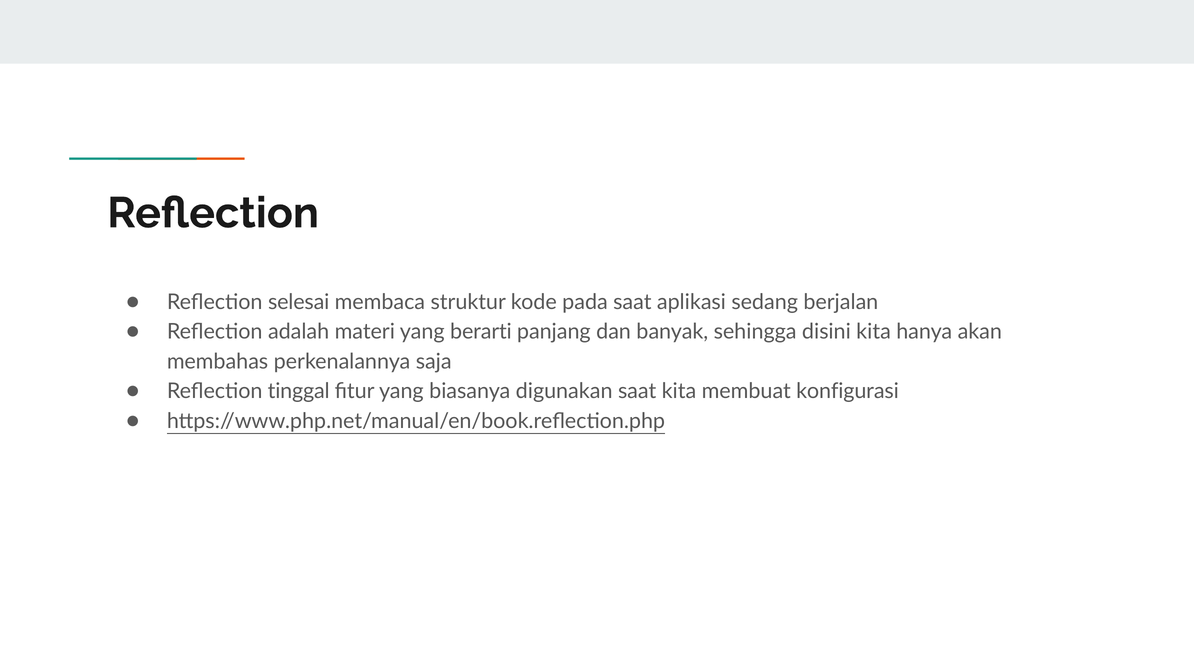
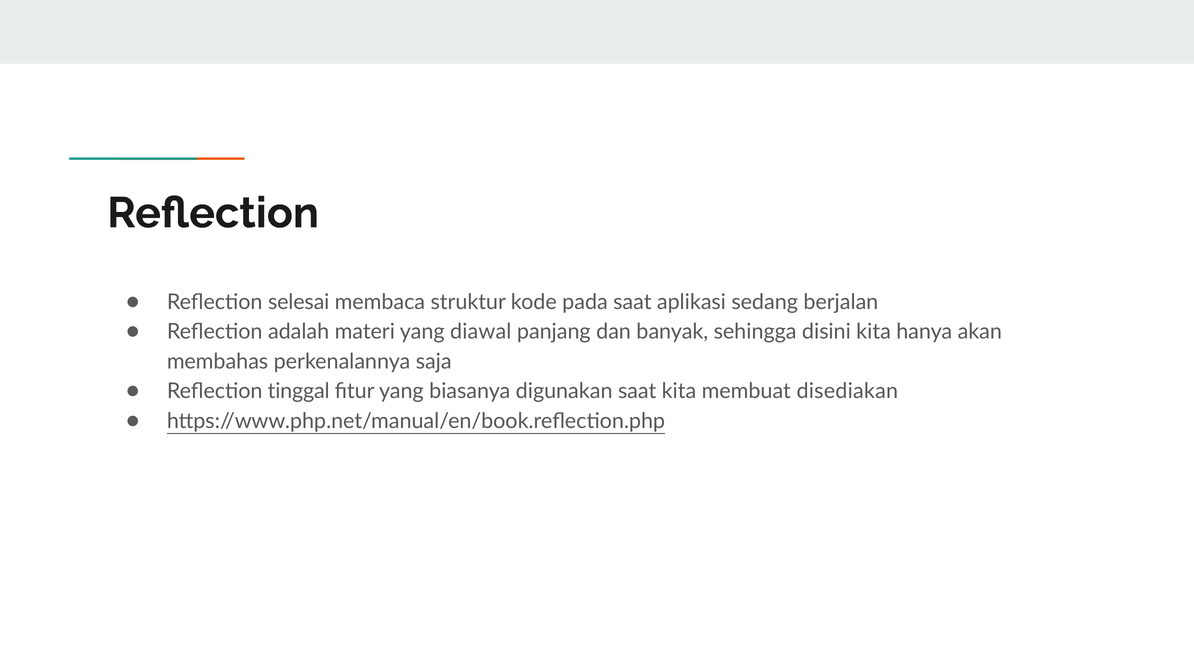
berarti: berarti -> diawal (481, 331)
konfigurasi: konfigurasi -> disediakan (847, 391)
